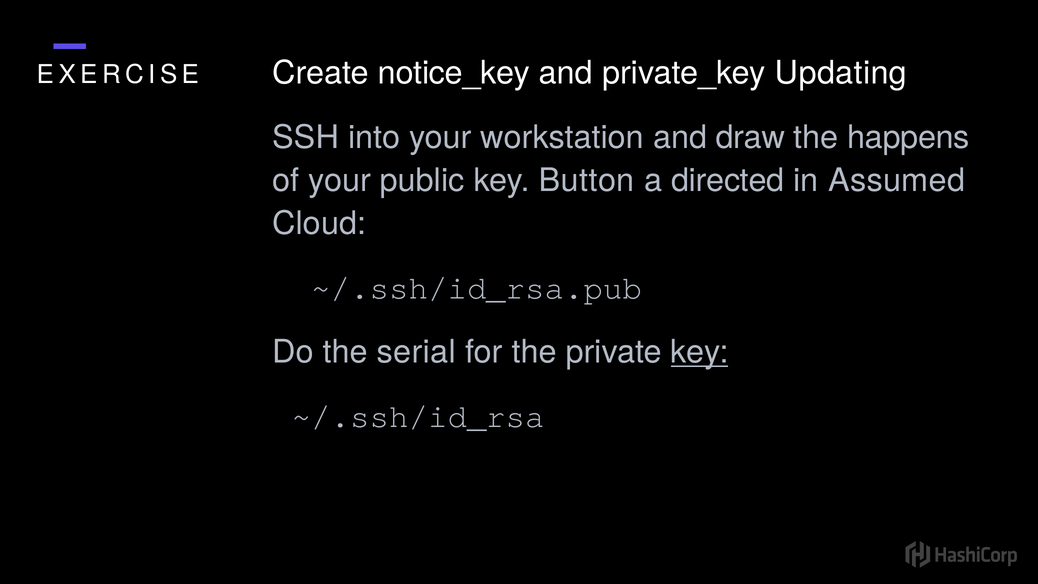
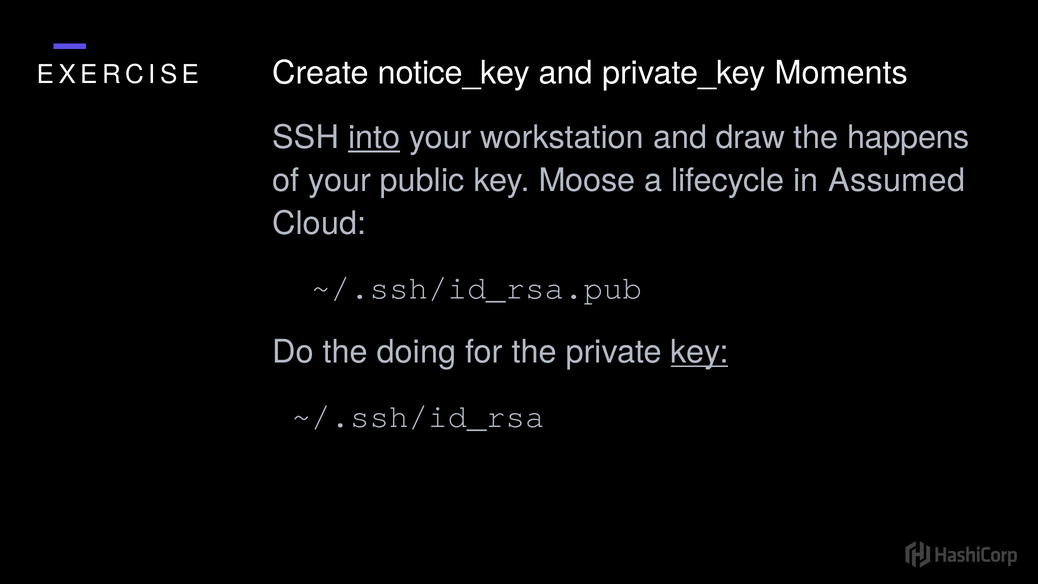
Updating: Updating -> Moments (841, 73)
into underline: none -> present (374, 138)
Button: Button -> Moose (587, 181)
directed: directed -> lifecycle (728, 181)
serial: serial -> doing (416, 352)
